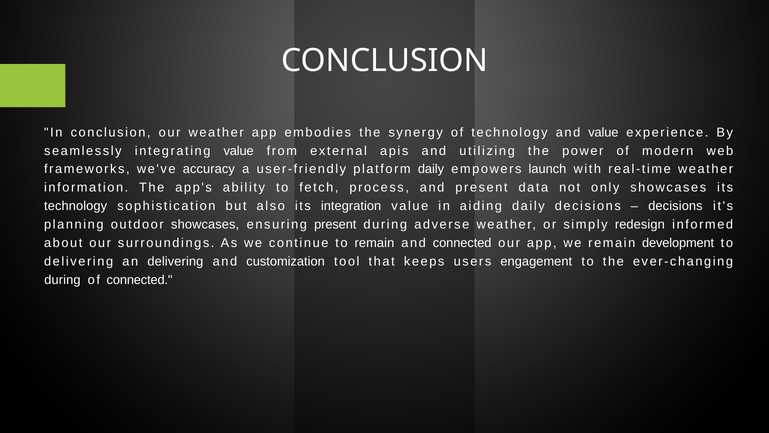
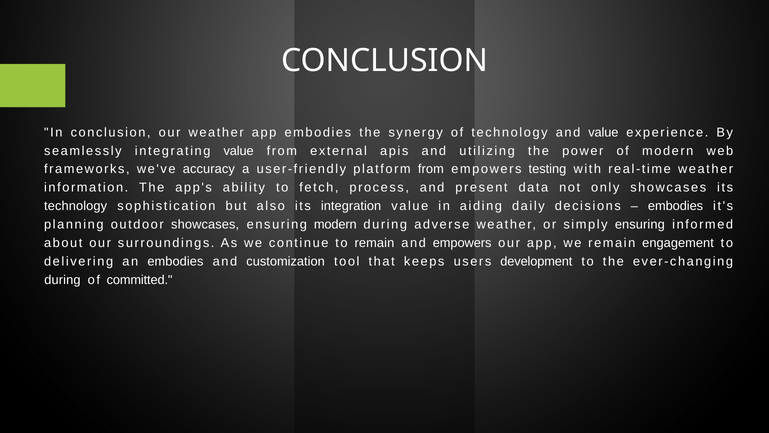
platform daily: daily -> from (431, 169)
launch: launch -> testing (547, 169)
decisions: decisions -> embodies (676, 206)
ensuring present: present -> modern (335, 224)
simply redesign: redesign -> ensuring (640, 224)
and connected: connected -> empowers (462, 243)
development: development -> engagement (678, 243)
an delivering: delivering -> embodies (175, 261)
engagement: engagement -> development (536, 261)
of connected: connected -> committed (140, 280)
